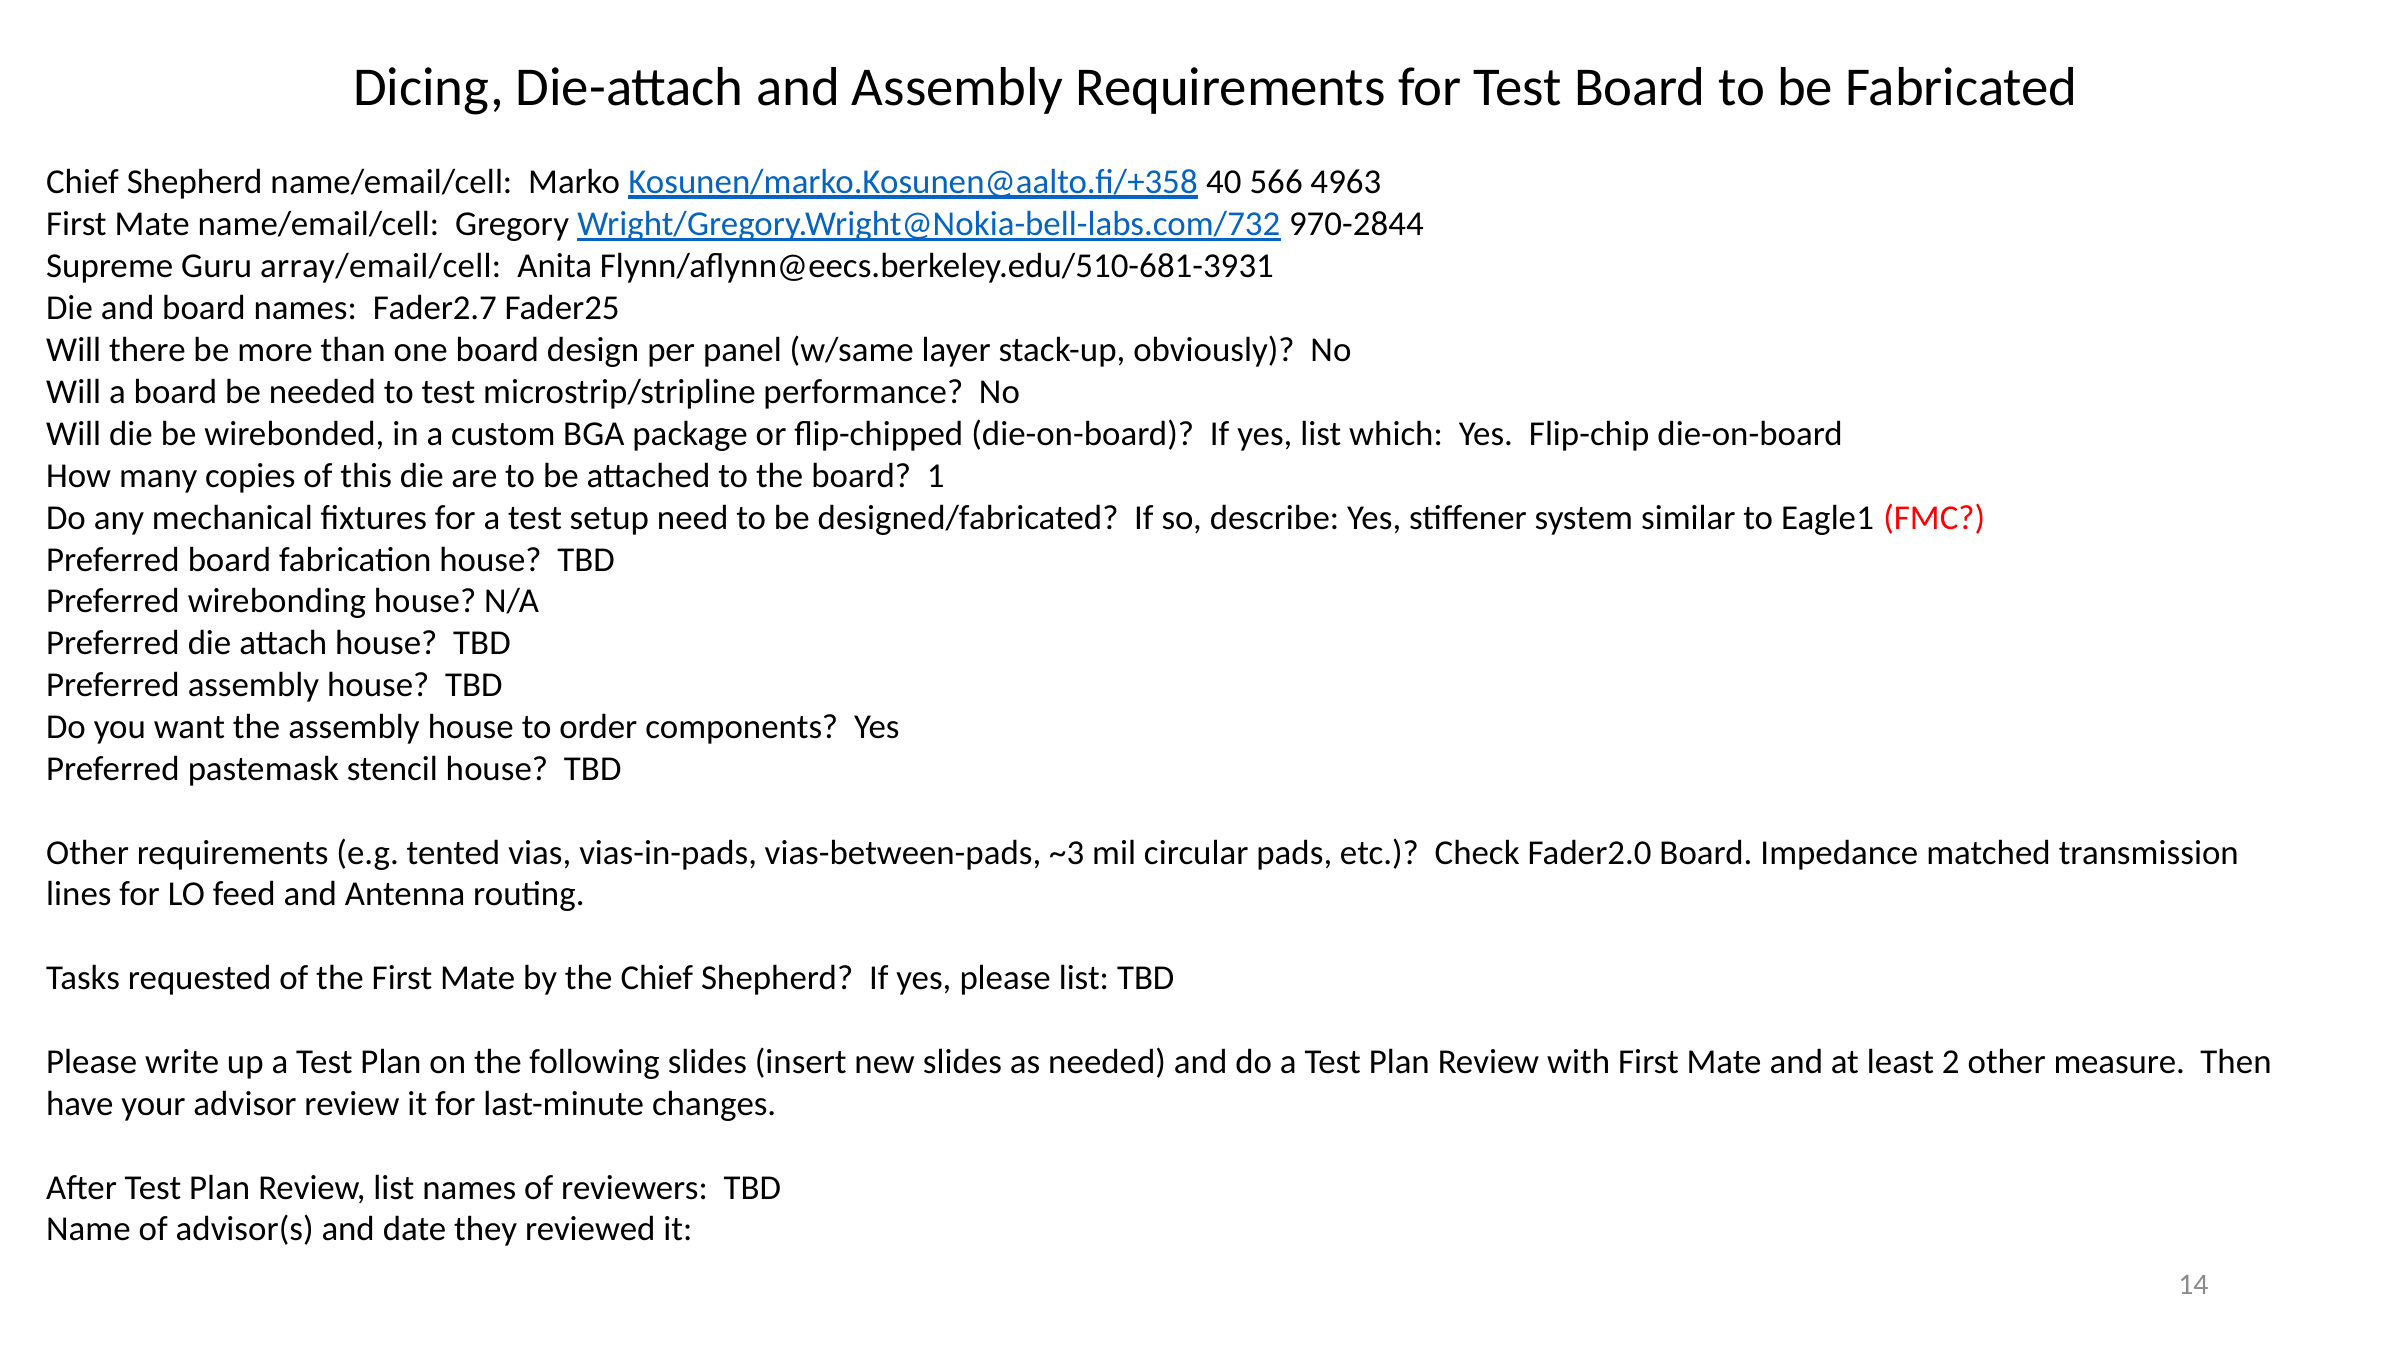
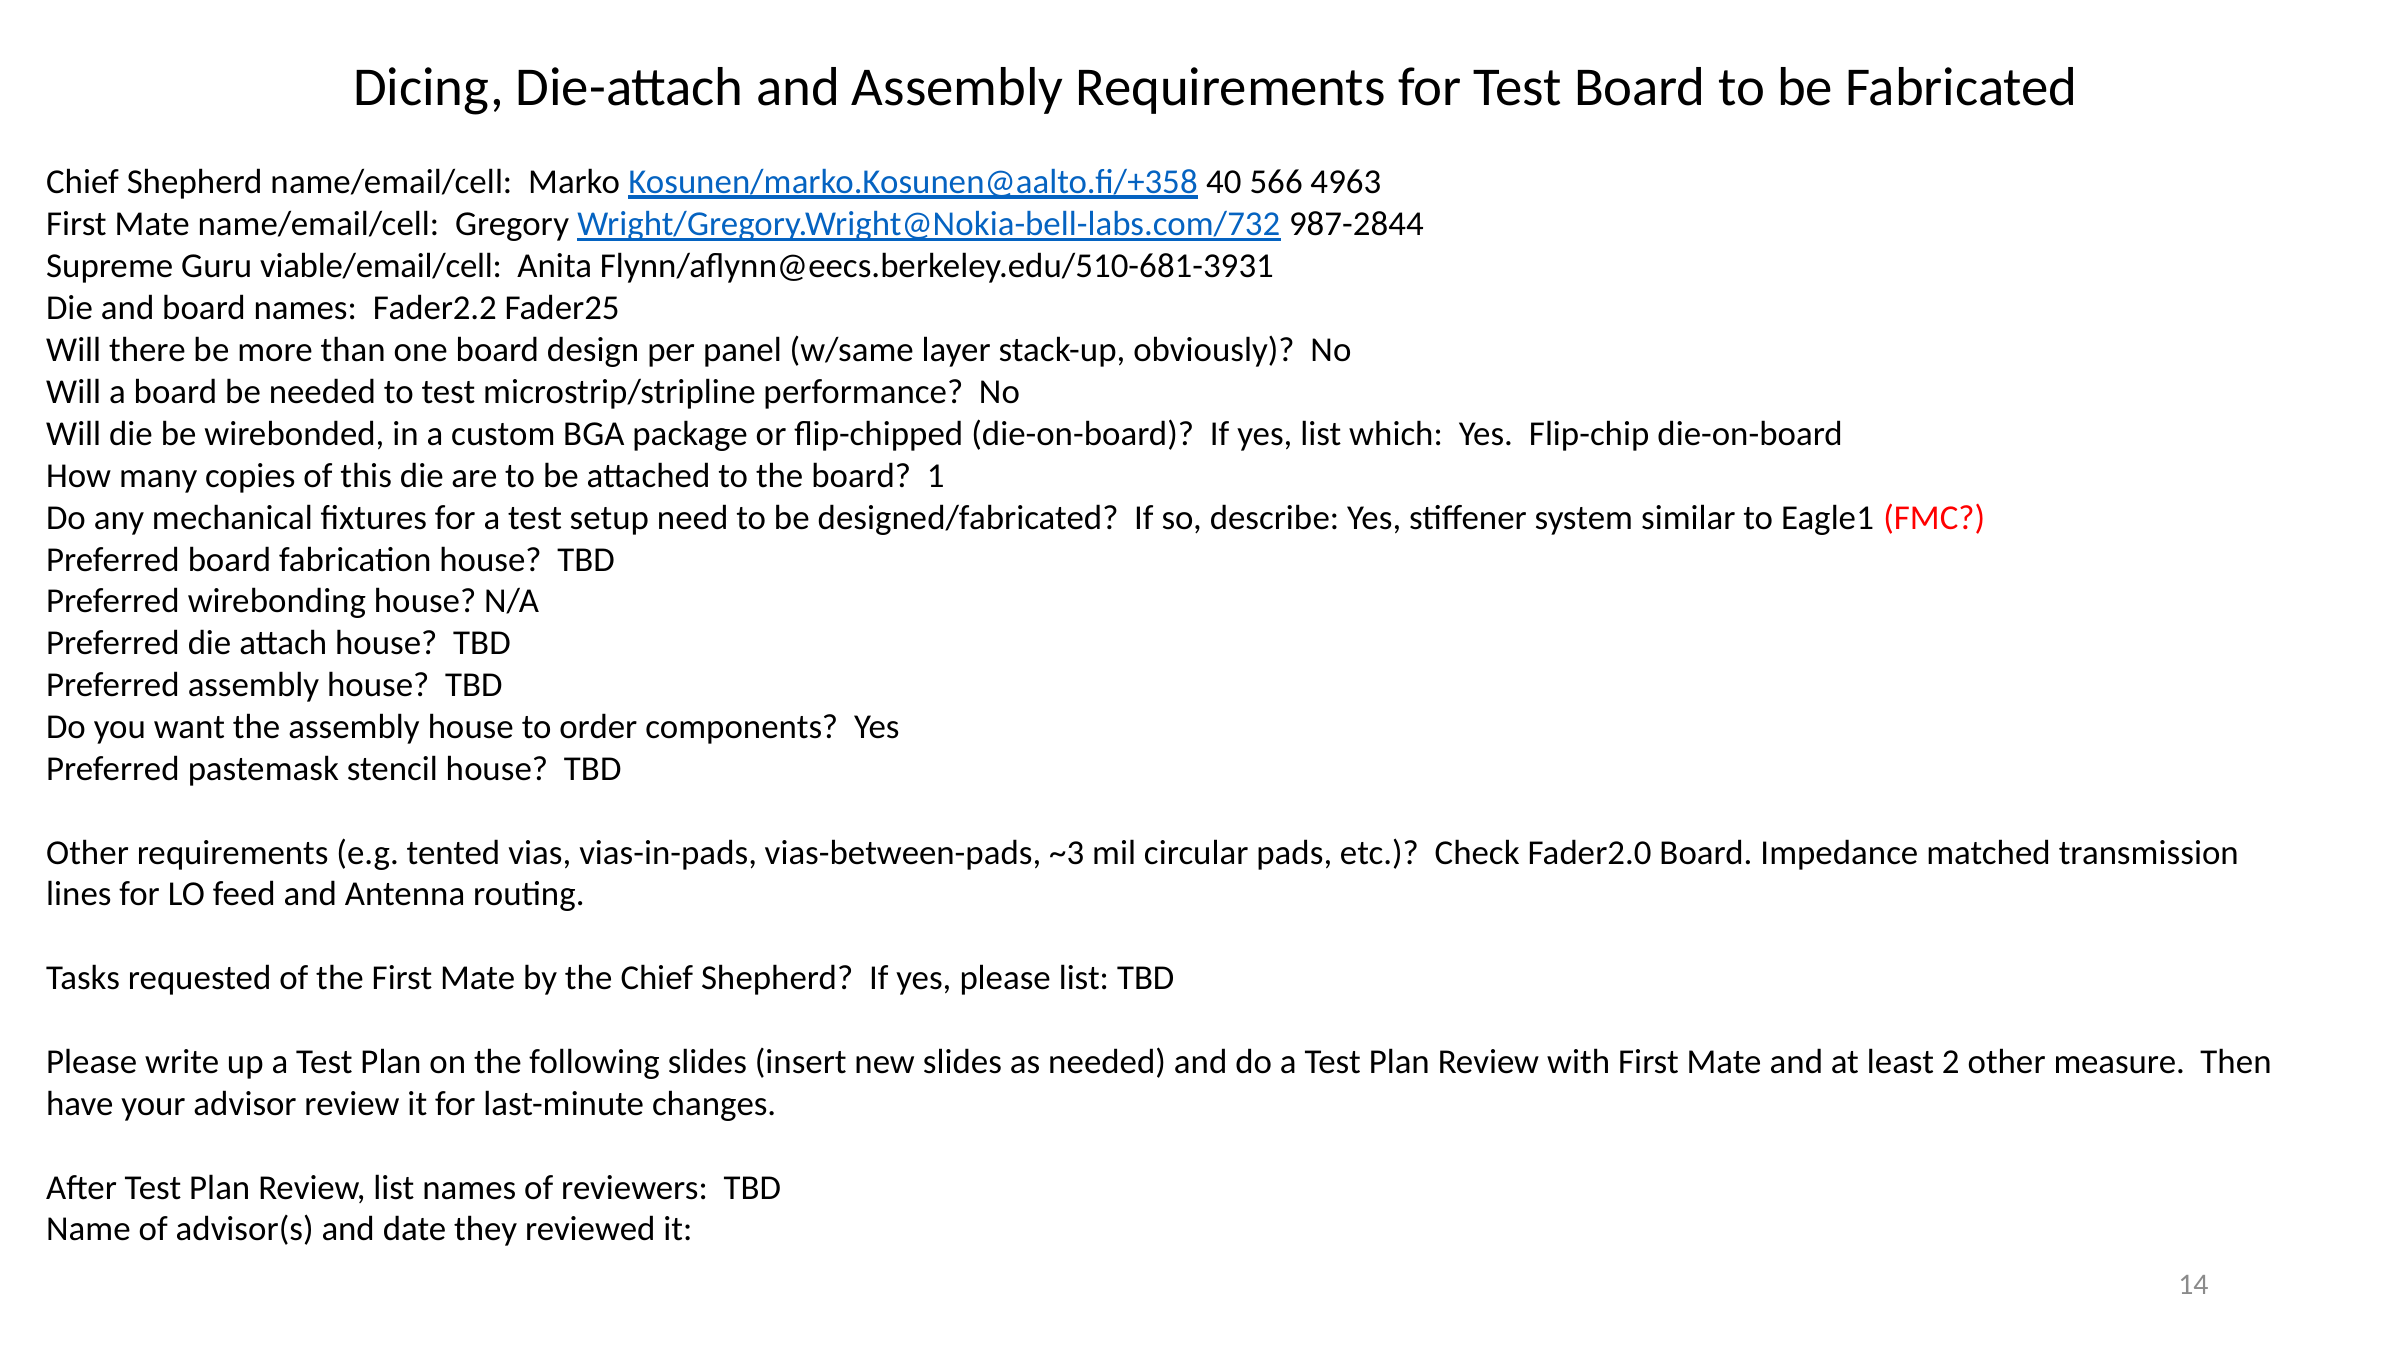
970-2844: 970-2844 -> 987-2844 (1356, 224)
array/email/cell: array/email/cell -> viable/email/cell (381, 266)
Fader2.7: Fader2.7 -> Fader2.2 (435, 308)
